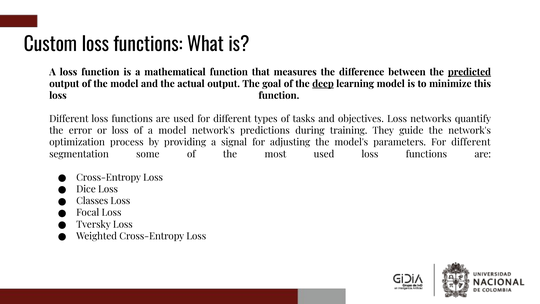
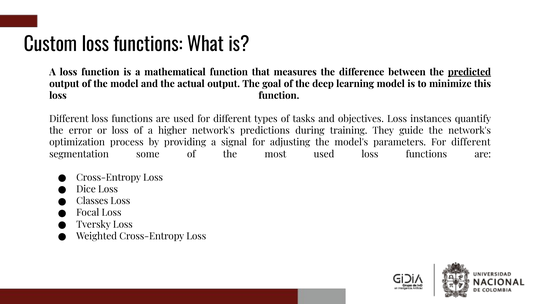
deep underline: present -> none (323, 84)
networks: networks -> instances (431, 119)
a model: model -> higher (172, 131)
